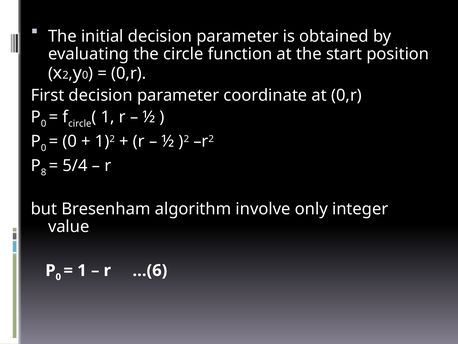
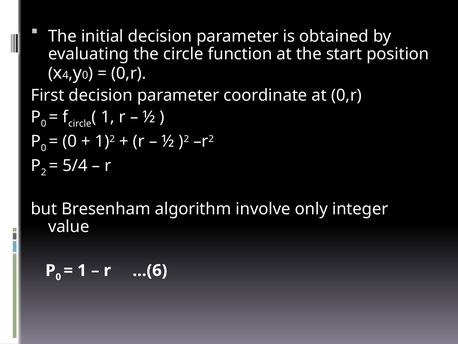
2: 2 -> 4 (65, 75)
8: 8 -> 2 (44, 172)
